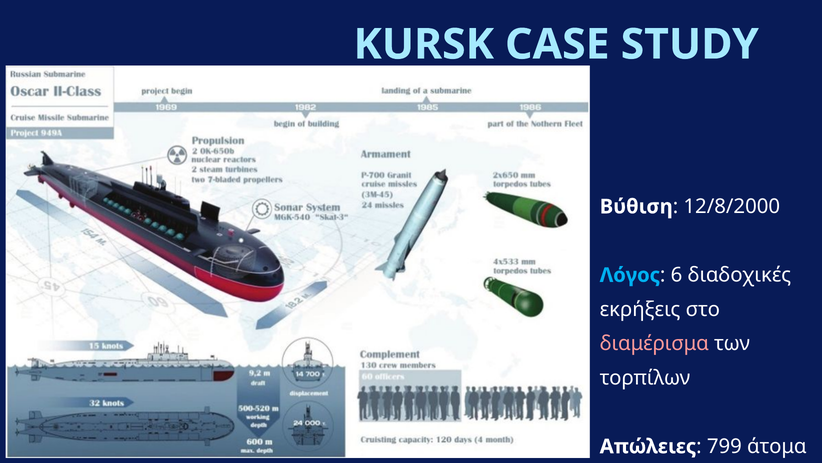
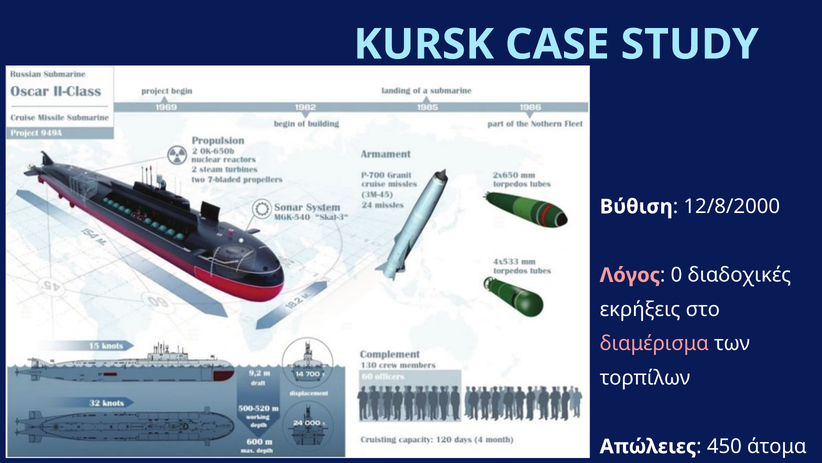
Λόγος colour: light blue -> pink (630, 275)
6: 6 -> 0 (676, 275)
799: 799 -> 450 (724, 446)
